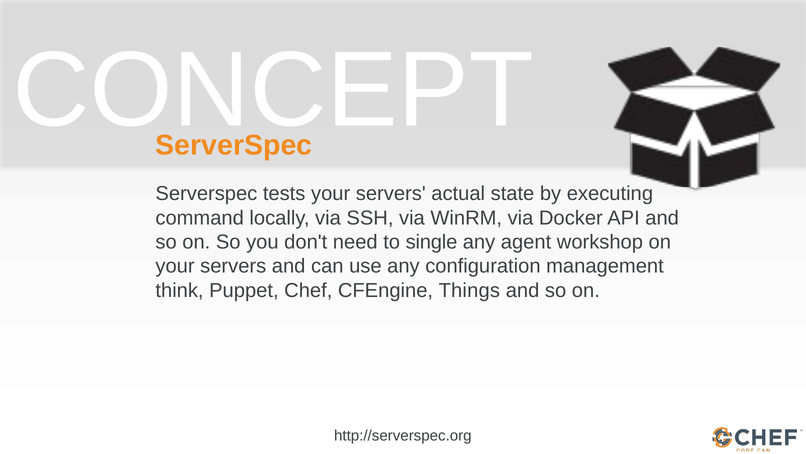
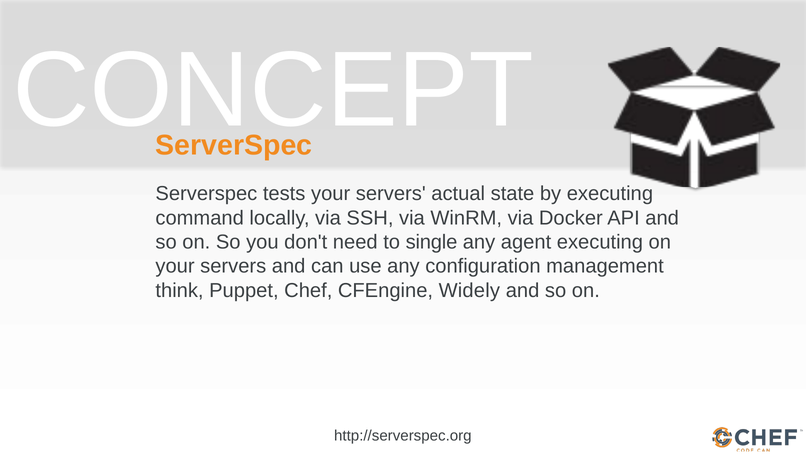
agent workshop: workshop -> executing (600, 242)
Things: Things -> Widely (469, 290)
